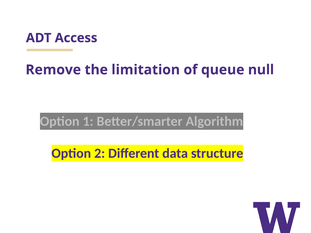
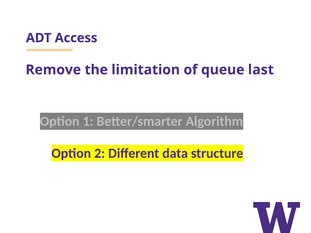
null: null -> last (261, 70)
